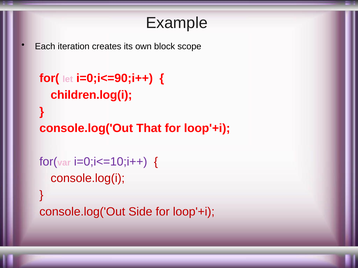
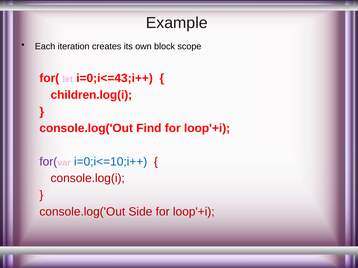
i=0;i<=90;i++: i=0;i<=90;i++ -> i=0;i<=43;i++ (115, 78)
That: That -> Find (149, 129)
i=0;i<=10;i++ colour: purple -> blue (111, 162)
